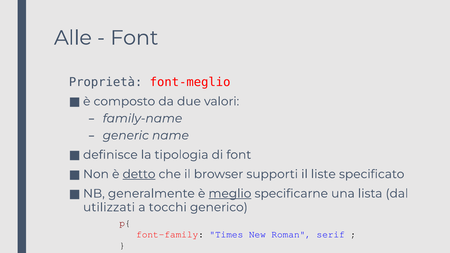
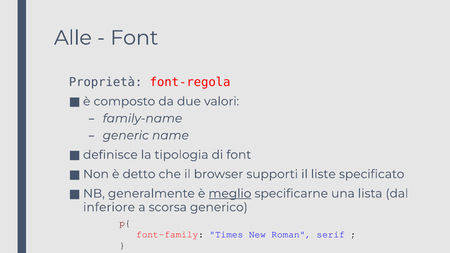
font-meglio: font-meglio -> font-regola (190, 82)
detto underline: present -> none (139, 174)
utilizzati: utilizzati -> inferiore (109, 207)
tocchi: tocchi -> scorsa (168, 207)
